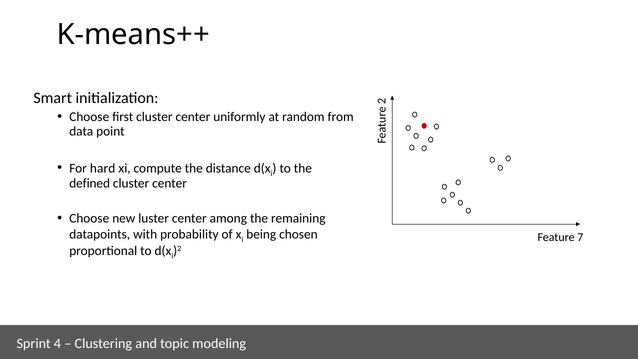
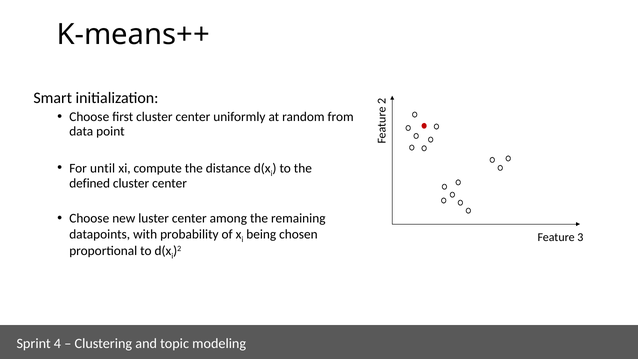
hard: hard -> until (103, 168)
7: 7 -> 3 (580, 237)
